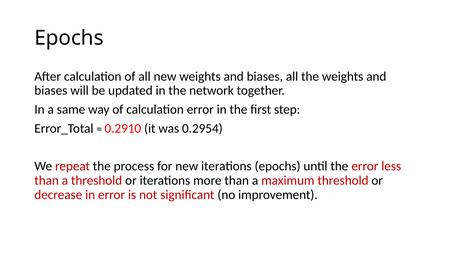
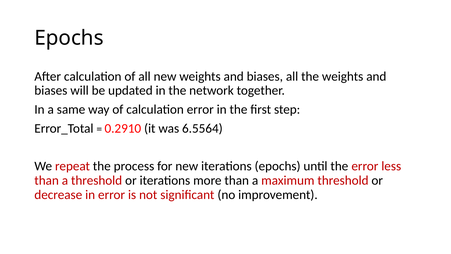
0.2954: 0.2954 -> 6.5564 (202, 128)
